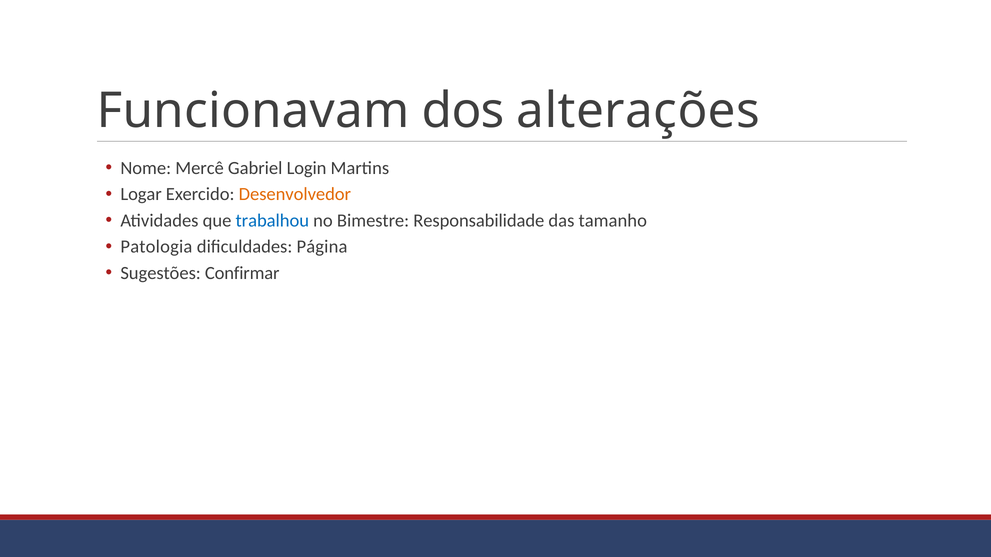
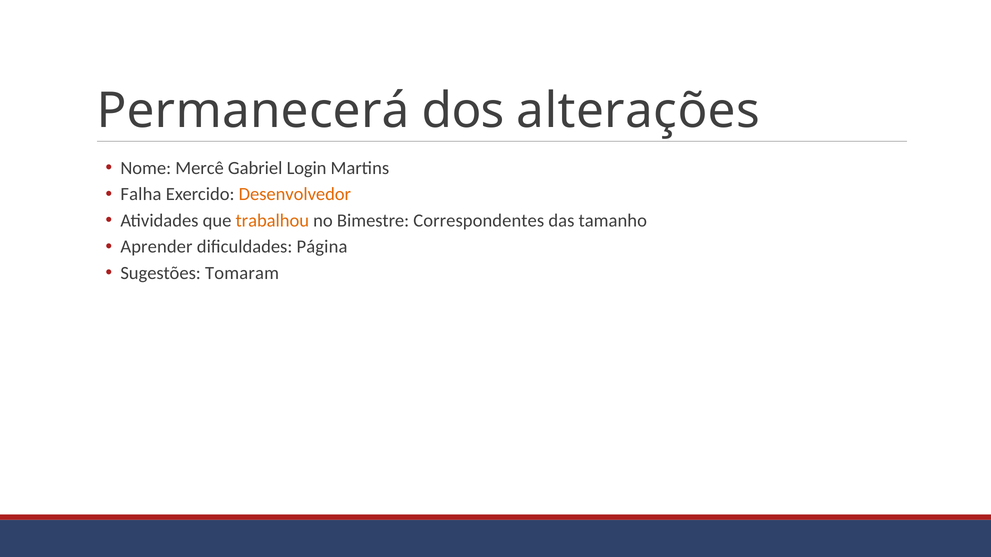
Funcionavam: Funcionavam -> Permanecerá (253, 111)
Logar: Logar -> Falha (141, 194)
trabalhou colour: blue -> orange (272, 221)
Responsabilidade: Responsabilidade -> Correspondentes (479, 221)
Patologia: Patologia -> Aprender (156, 247)
Confirmar: Confirmar -> Tomaram (242, 273)
